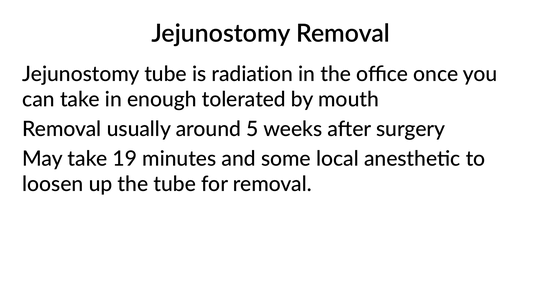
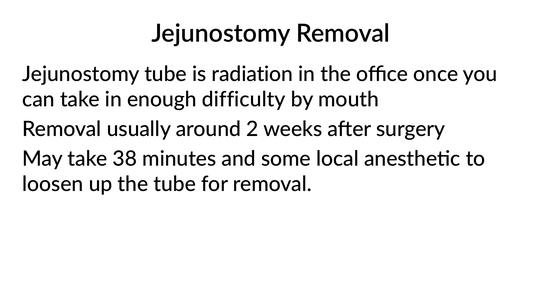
tolerated: tolerated -> difficulty (244, 99)
5: 5 -> 2 (252, 129)
19: 19 -> 38 (125, 158)
